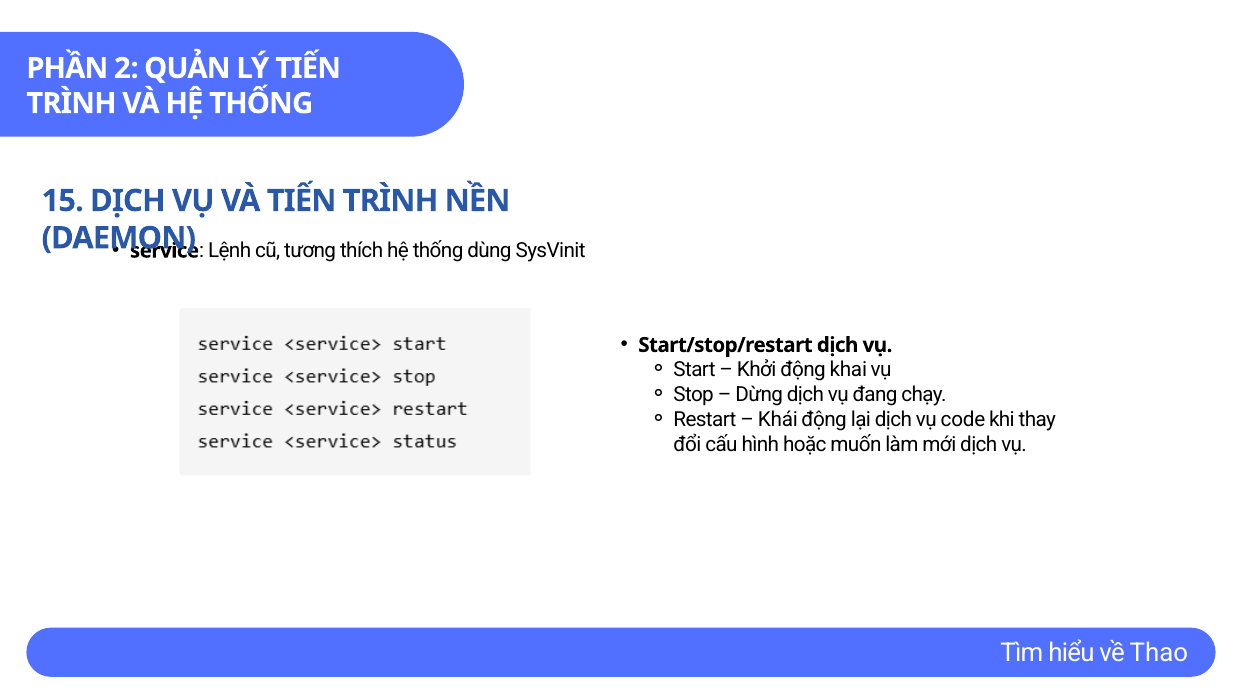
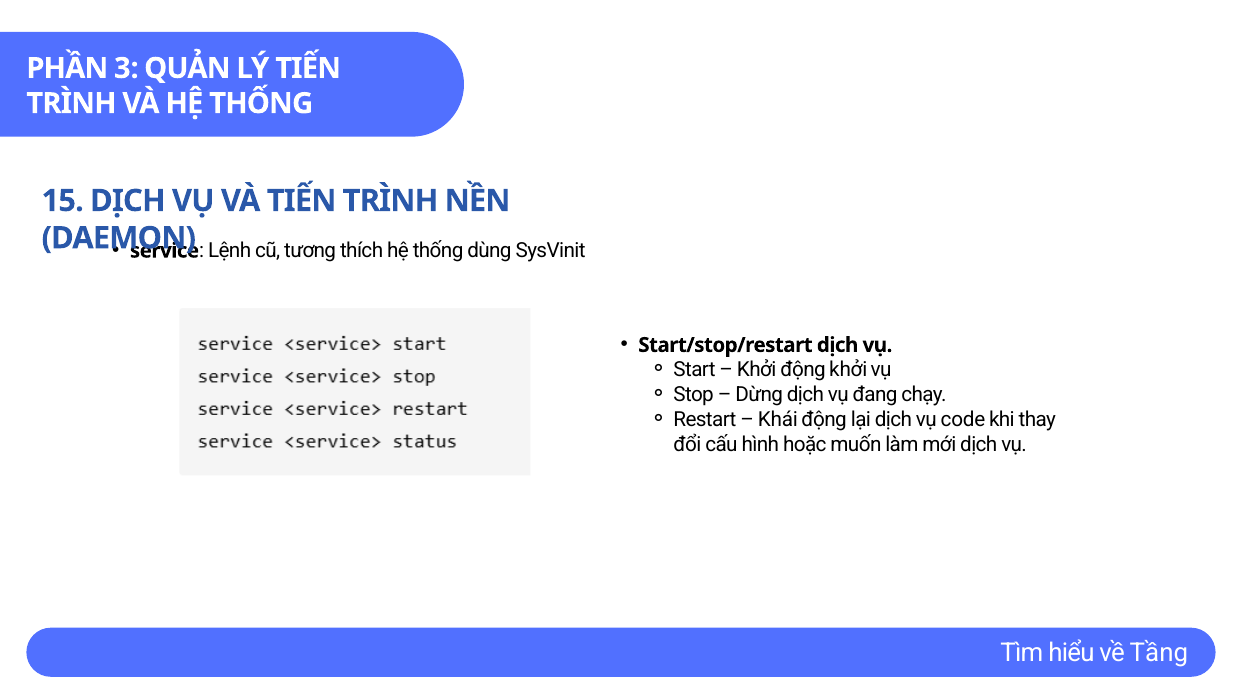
2: 2 -> 3 (126, 68)
động khai: khai -> khởi (848, 370)
Thao: Thao -> Tầng (1159, 652)
